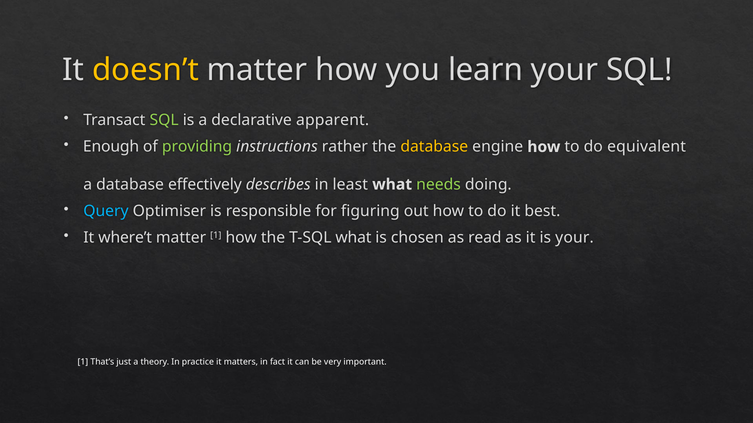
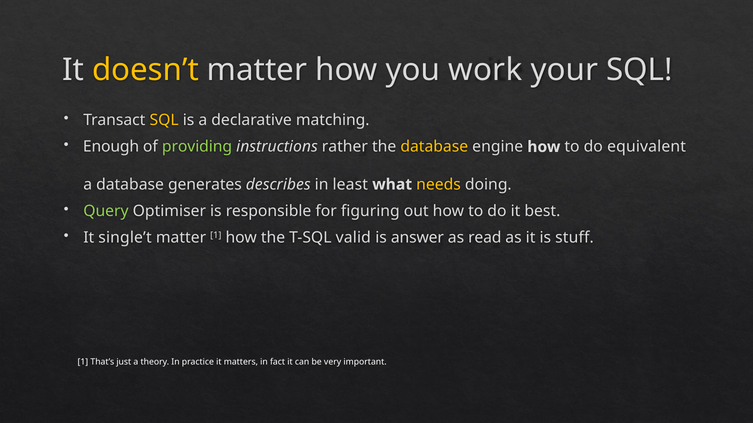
learn: learn -> work (485, 70)
SQL colour: light green -> yellow (164, 120)
apparent: apparent -> matching (333, 120)
effectively: effectively -> generates (205, 185)
needs colour: light green -> yellow (439, 185)
Query colour: light blue -> light green (106, 211)
where’t: where’t -> single’t (125, 238)
T-SQL what: what -> valid (353, 238)
chosen: chosen -> answer (417, 238)
is your: your -> stuff (574, 238)
